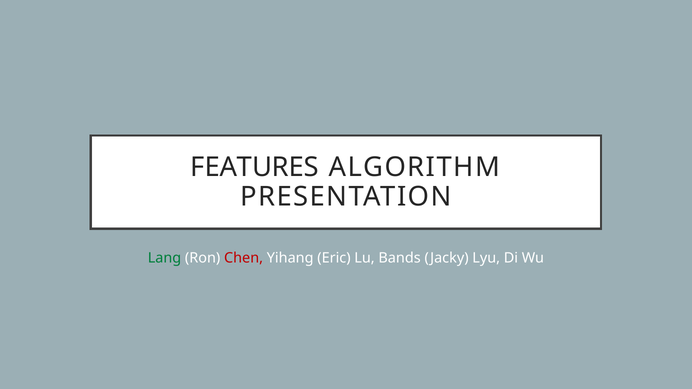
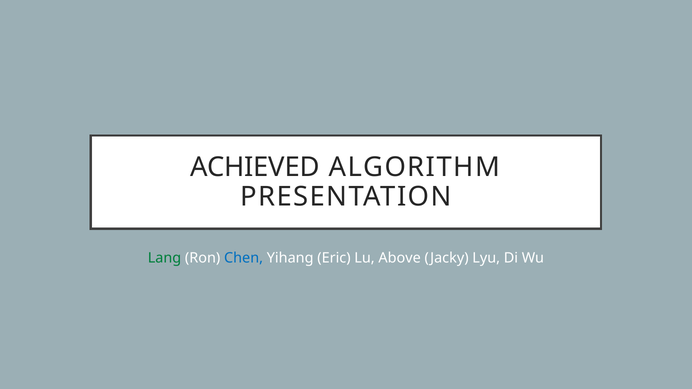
FEATURES: FEATURES -> ACHIEVED (255, 167)
Chen colour: red -> blue (244, 258)
Bands: Bands -> Above (400, 258)
